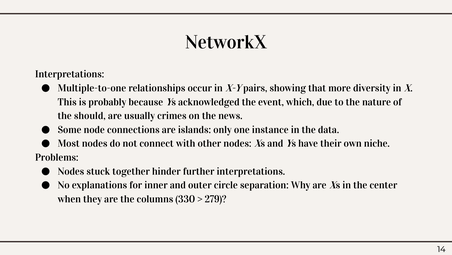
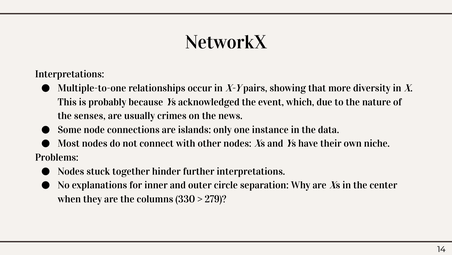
should: should -> senses (90, 116)
